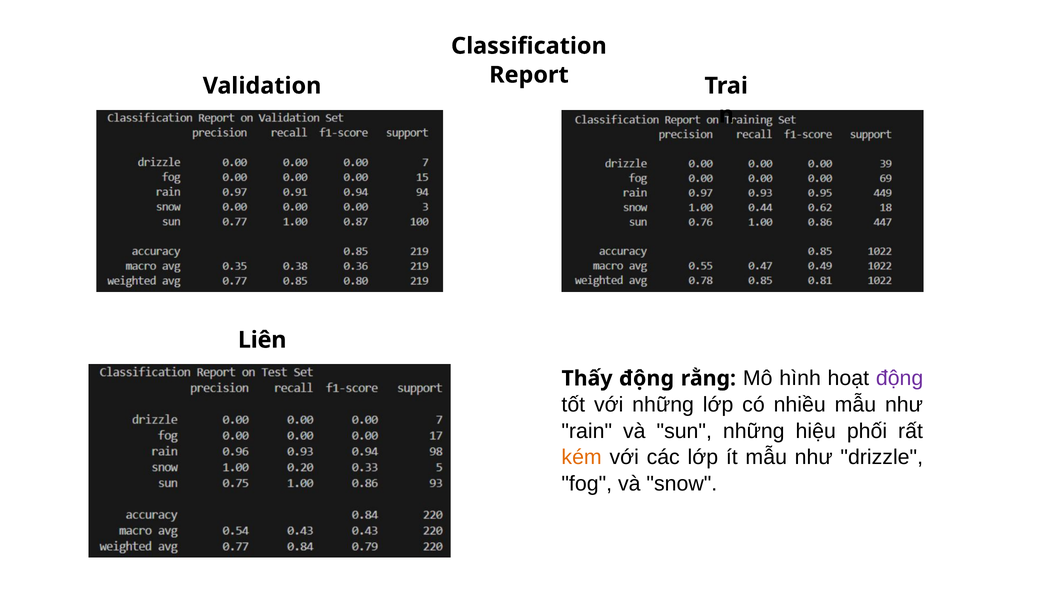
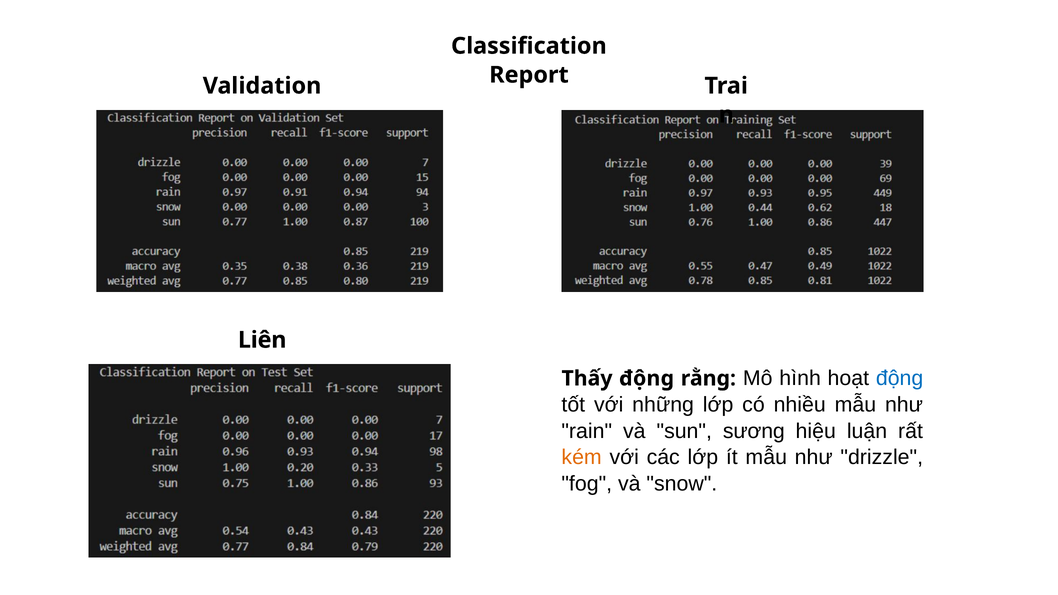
động colour: purple -> blue (900, 378)
sun những: những -> sương (754, 431)
phối: phối -> luận (867, 431)
